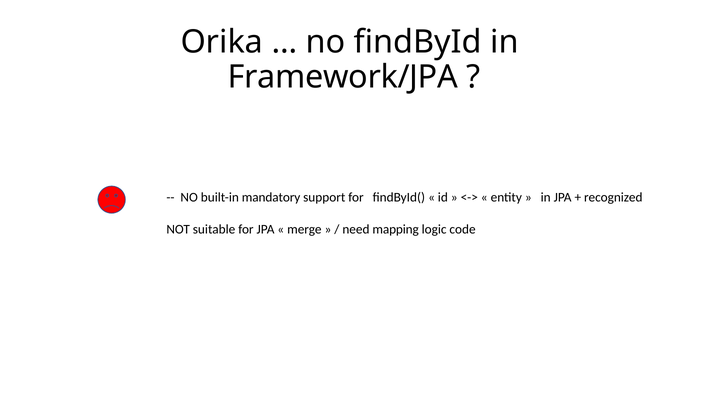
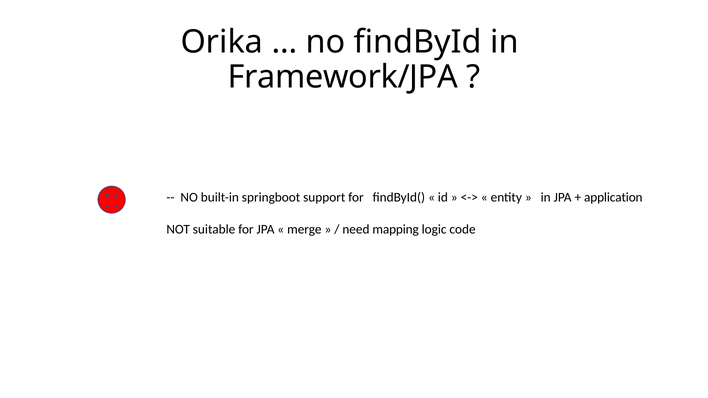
mandatory: mandatory -> springboot (271, 198)
recognized: recognized -> application (613, 198)
